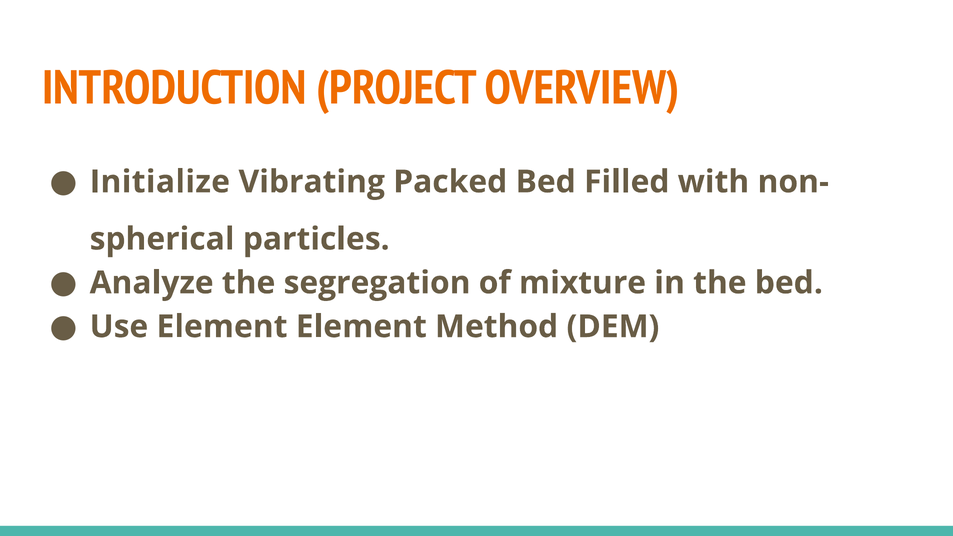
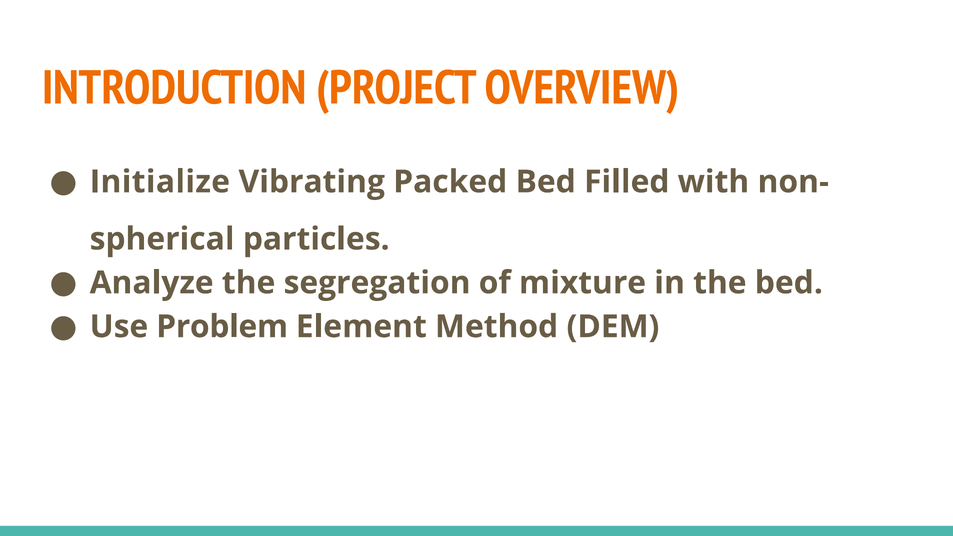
Use Element: Element -> Problem (222, 327)
